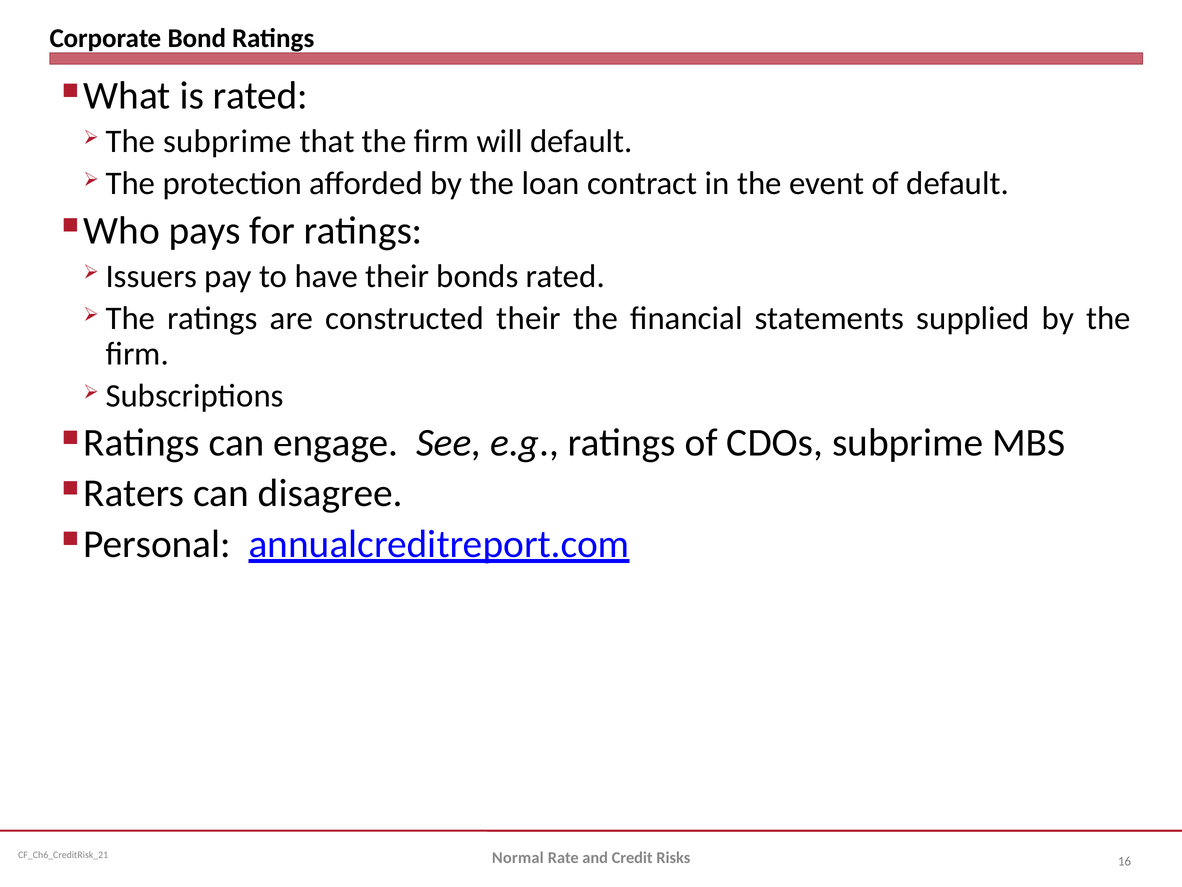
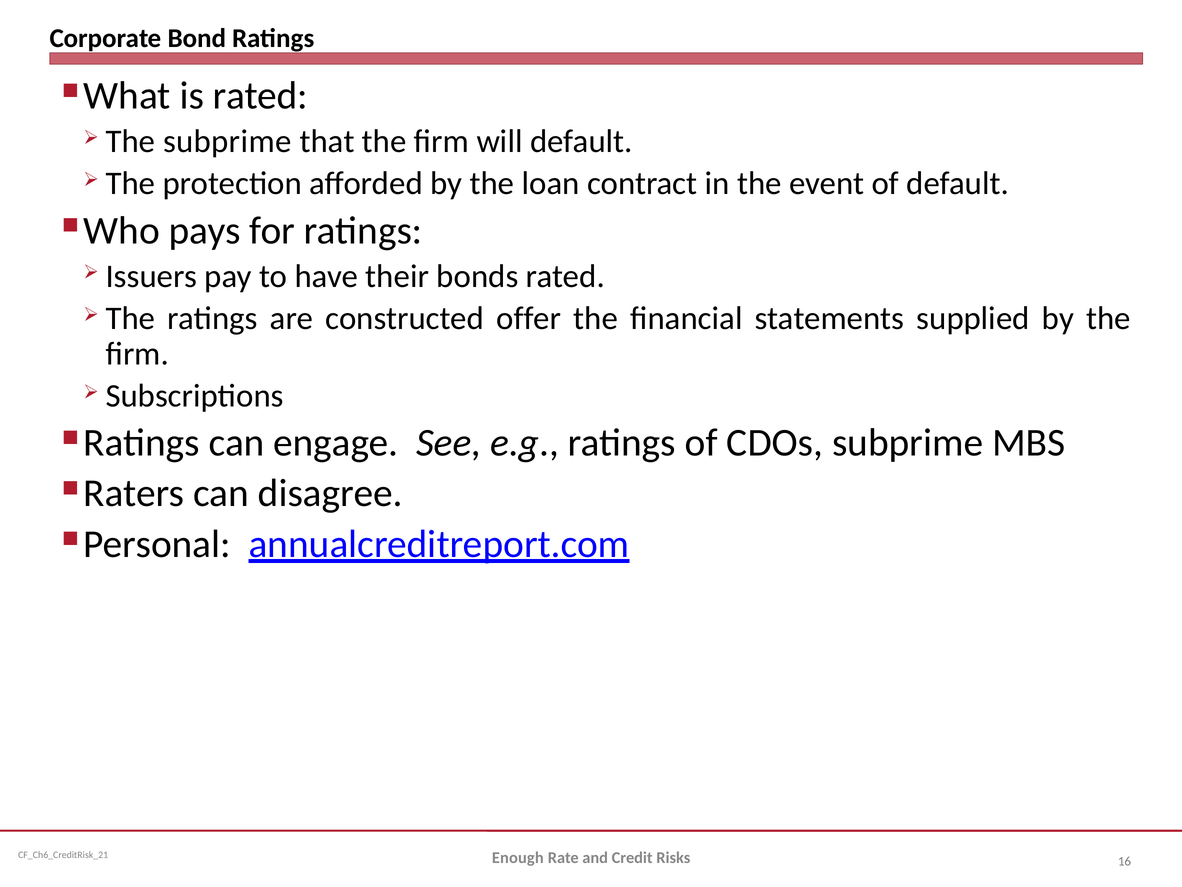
constructed their: their -> offer (529, 318)
Normal: Normal -> Enough (518, 857)
